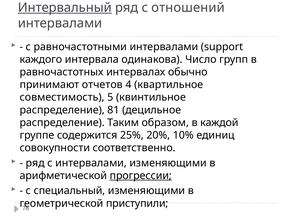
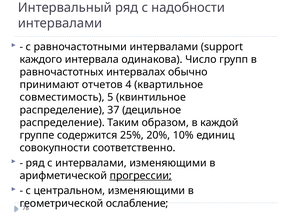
Интервальный underline: present -> none (65, 8)
отношений: отношений -> надобности (188, 8)
81: 81 -> 37 (113, 110)
специальный: специальный -> центральном (69, 191)
приступили: приступили -> ослабление (137, 203)
